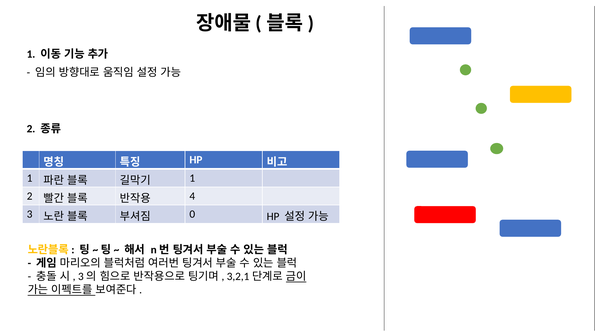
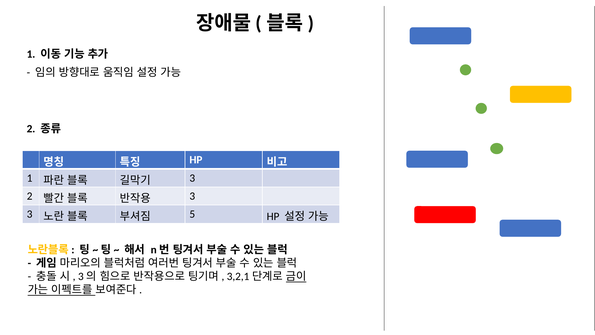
1: 1 -> 3 (192, 178)
4: 4 -> 3 (192, 196)
0: 0 -> 5 (192, 214)
